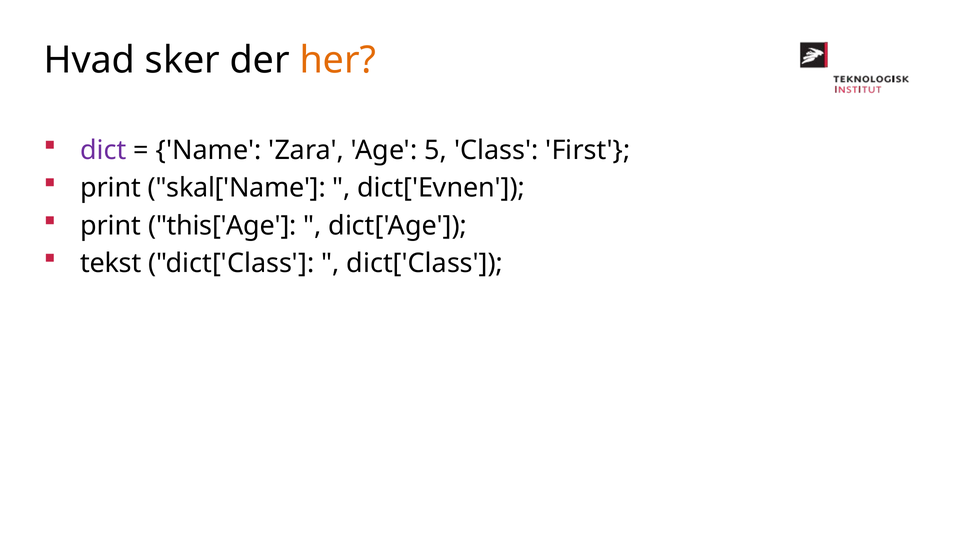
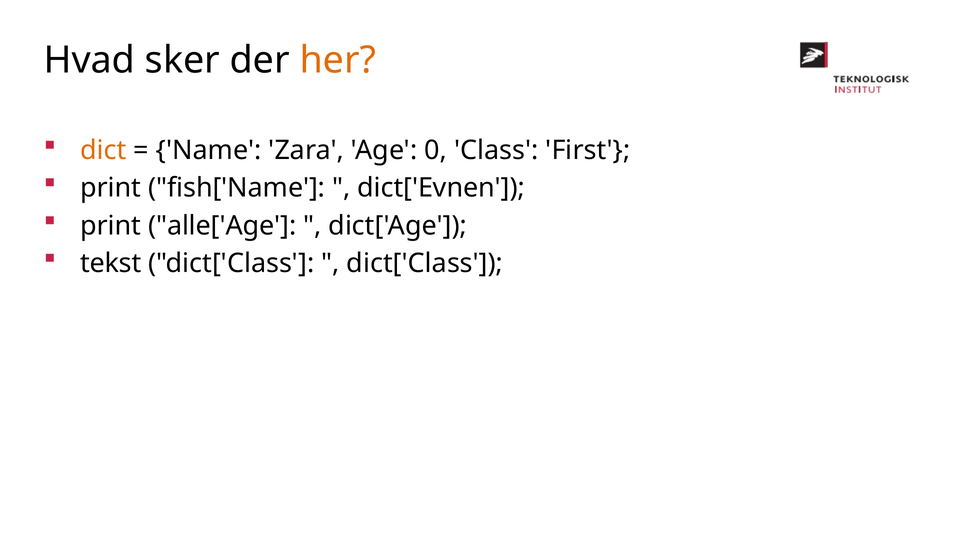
dict colour: purple -> orange (103, 150)
5: 5 -> 0 (436, 150)
skal['Name: skal['Name -> fish['Name (237, 188)
this['Age: this['Age -> alle['Age (222, 226)
